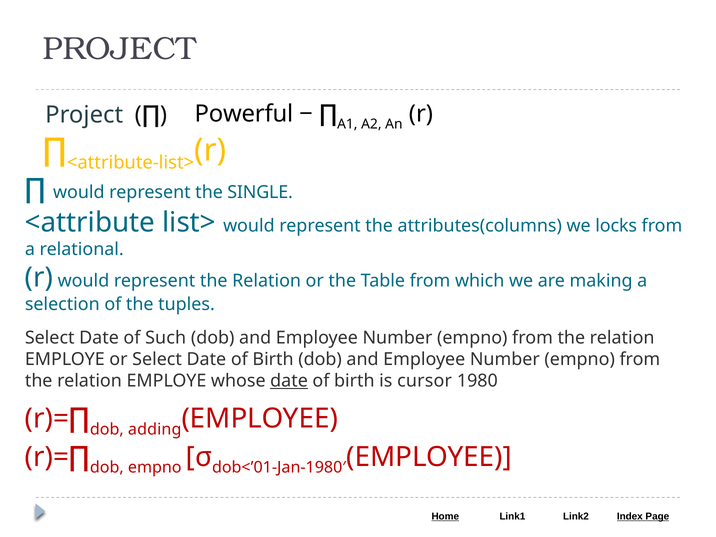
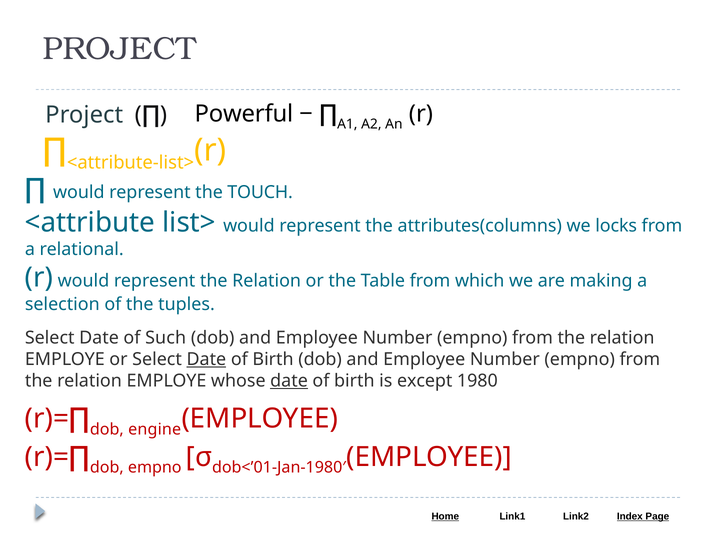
SINGLE: SINGLE -> TOUCH (260, 193)
Date underline: none -> present (206, 359)
cursor: cursor -> except (425, 381)
adding: adding -> engine (155, 430)
